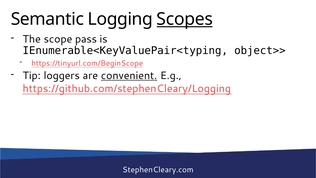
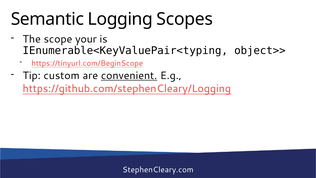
Scopes underline: present -> none (185, 19)
pass: pass -> your (86, 39)
loggers: loggers -> custom (62, 76)
